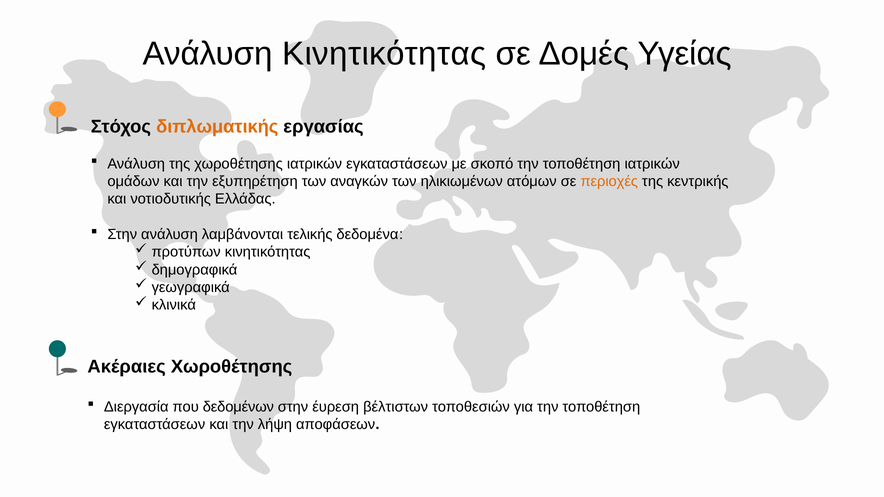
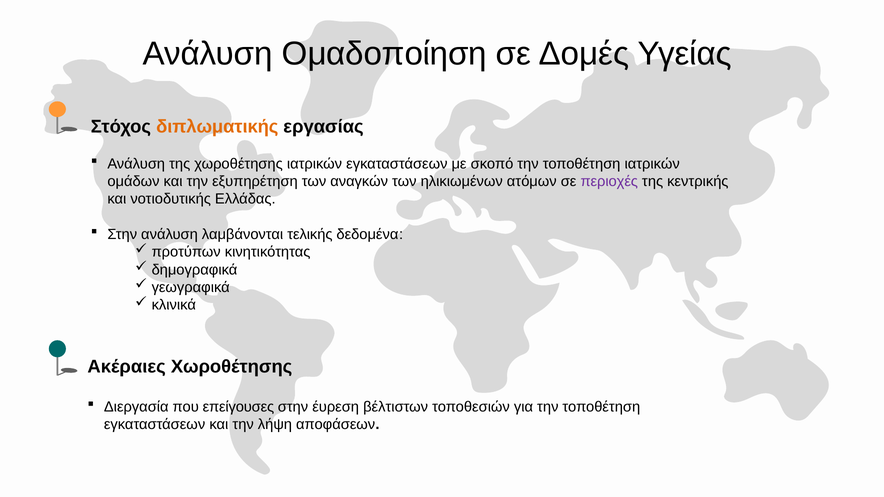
Ανάλυση Κινητικότητας: Κινητικότητας -> Ομαδοποίηση (384, 54)
περιοχές colour: orange -> purple (609, 182)
δεδομένων: δεδομένων -> επείγουσες (238, 407)
